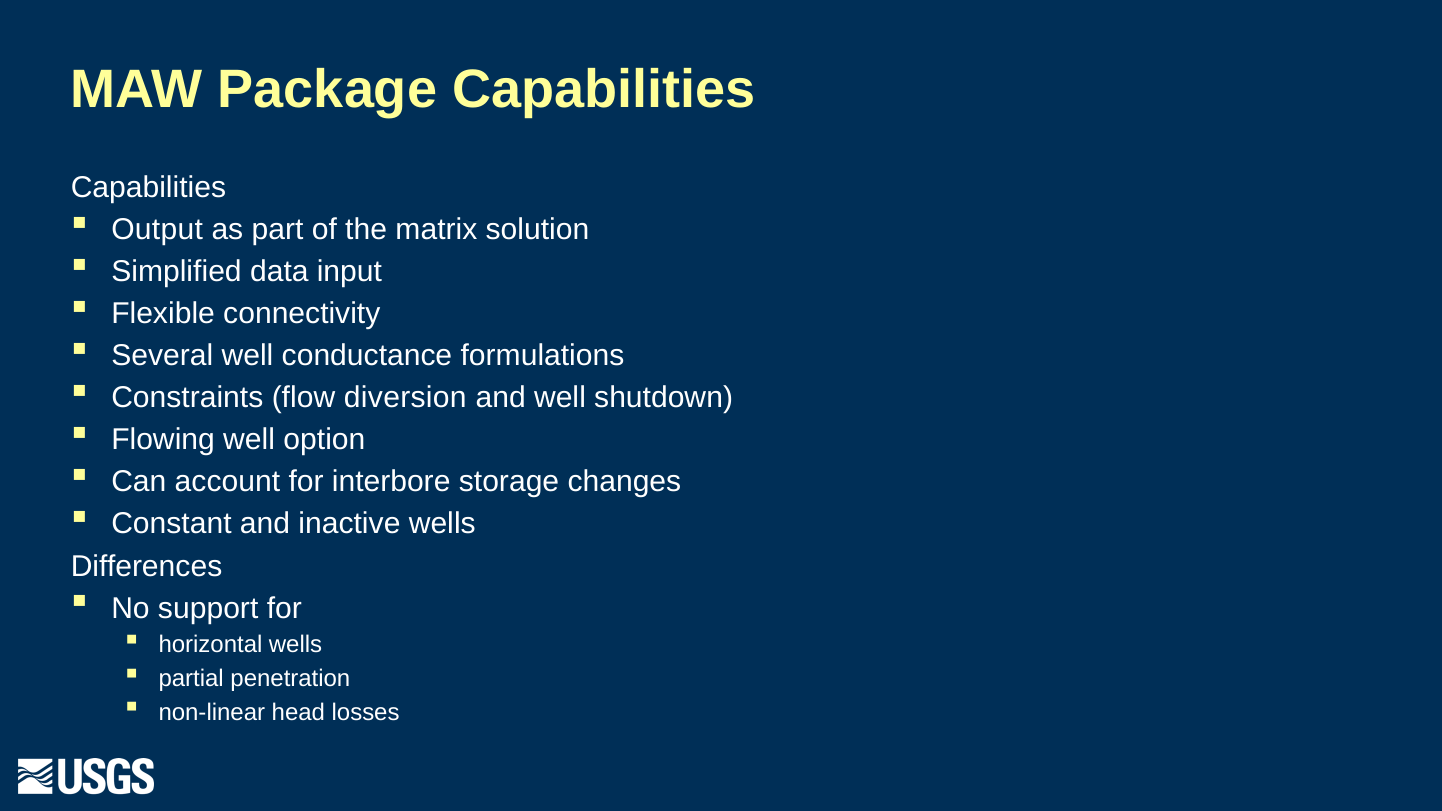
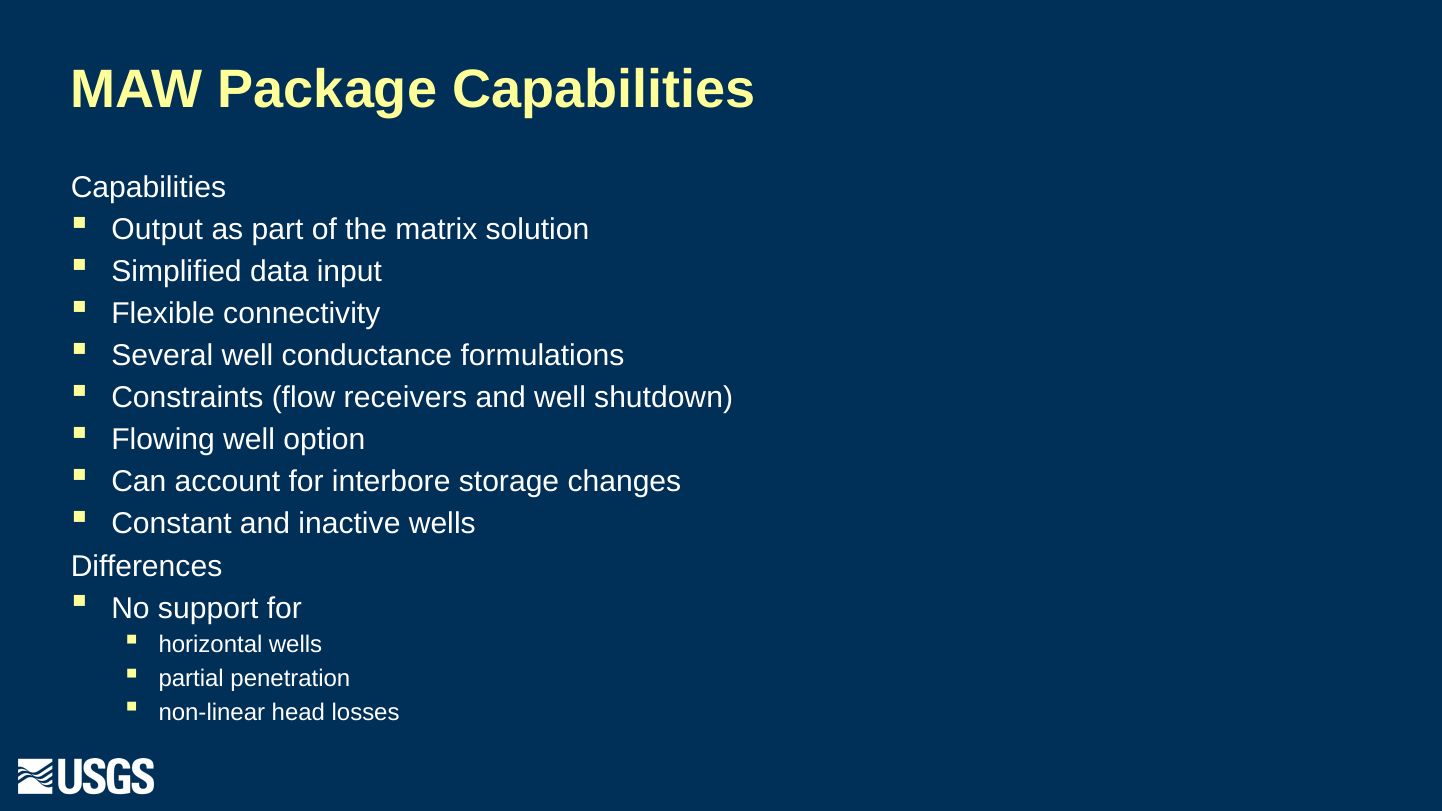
diversion: diversion -> receivers (405, 398)
